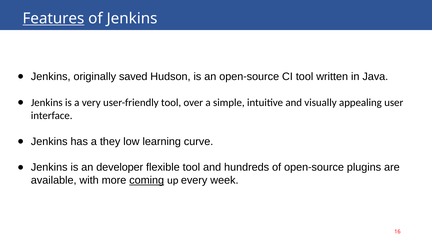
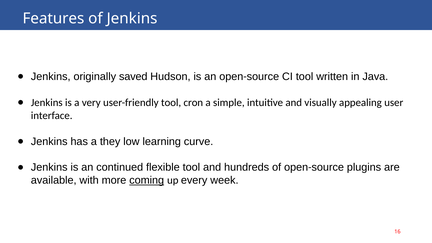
Features underline: present -> none (53, 18)
over: over -> cron (193, 103)
developer: developer -> continued (120, 167)
